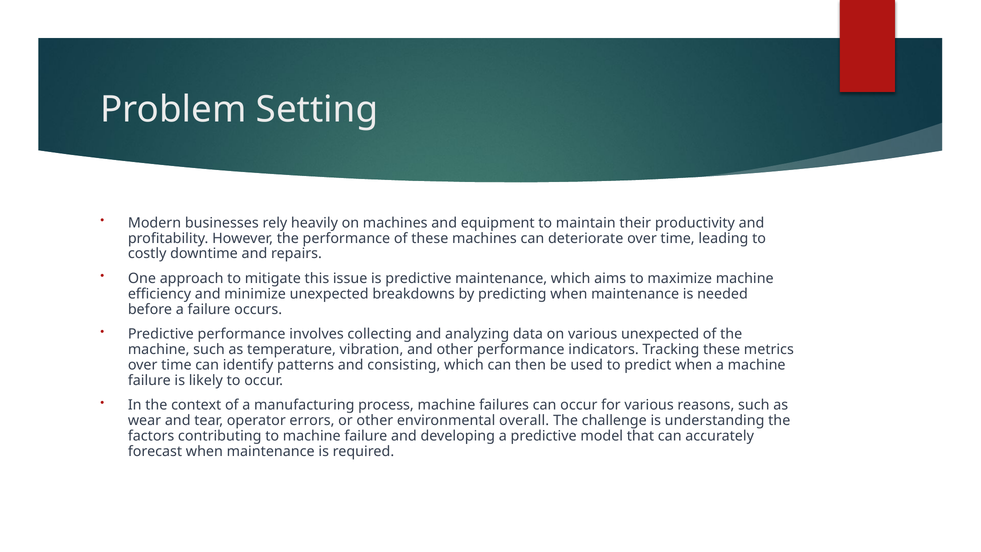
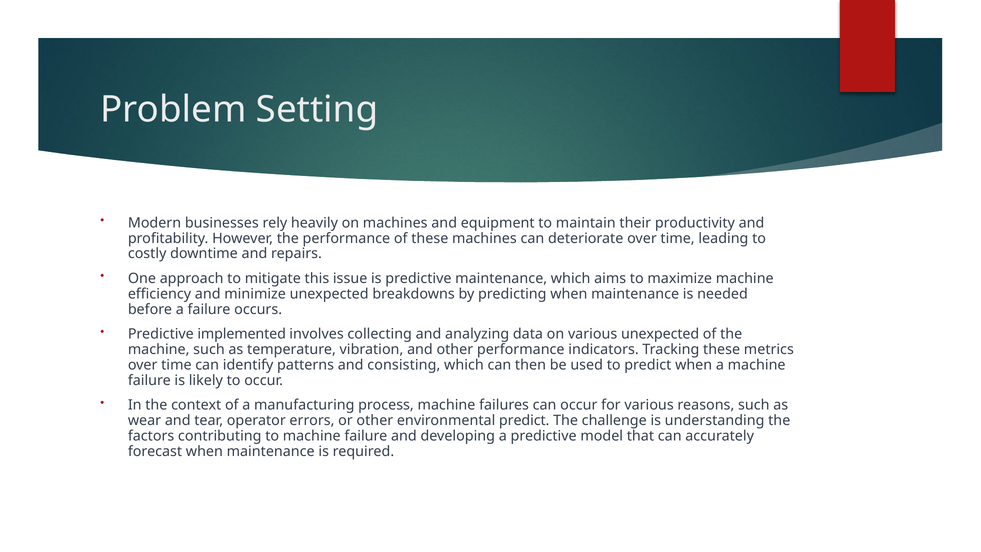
Predictive performance: performance -> implemented (242, 334)
environmental overall: overall -> predict (524, 420)
